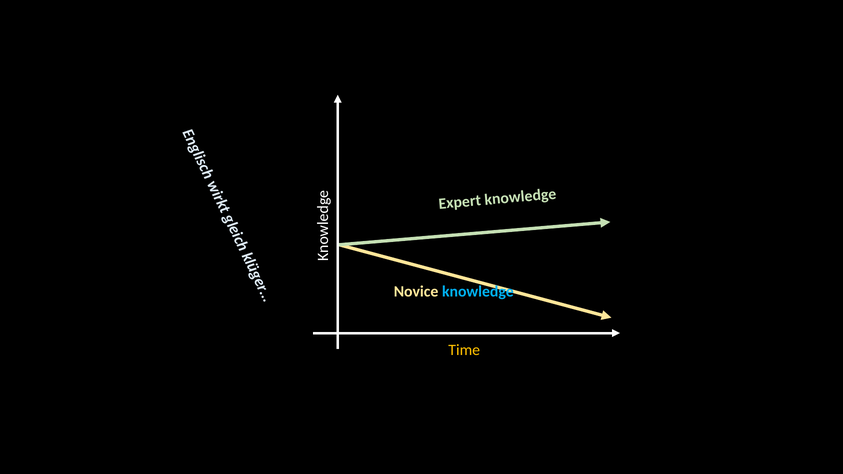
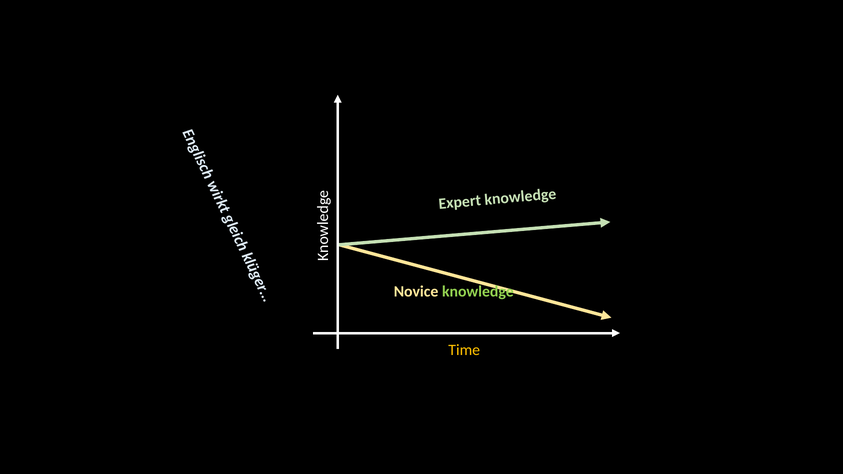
knowledge colour: light blue -> light green (478, 292)
